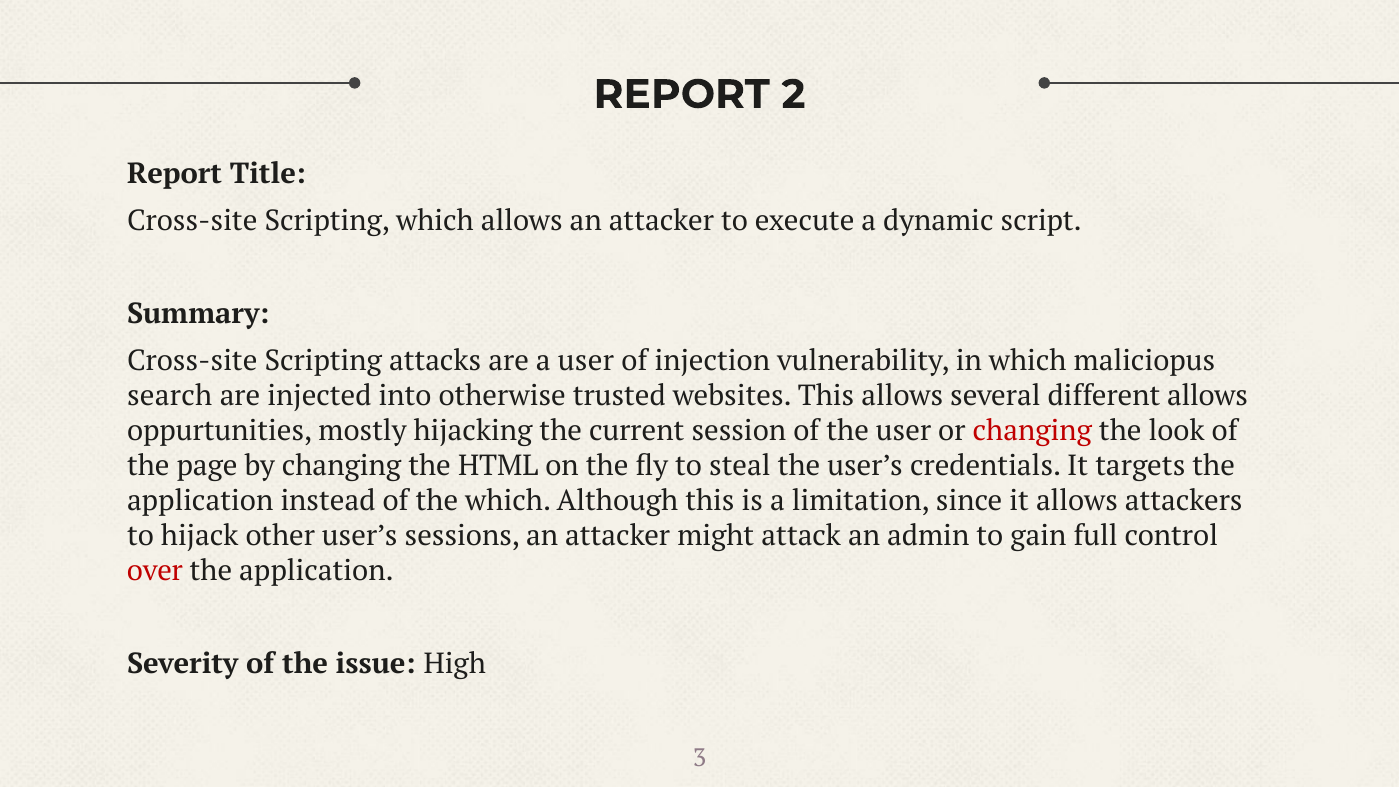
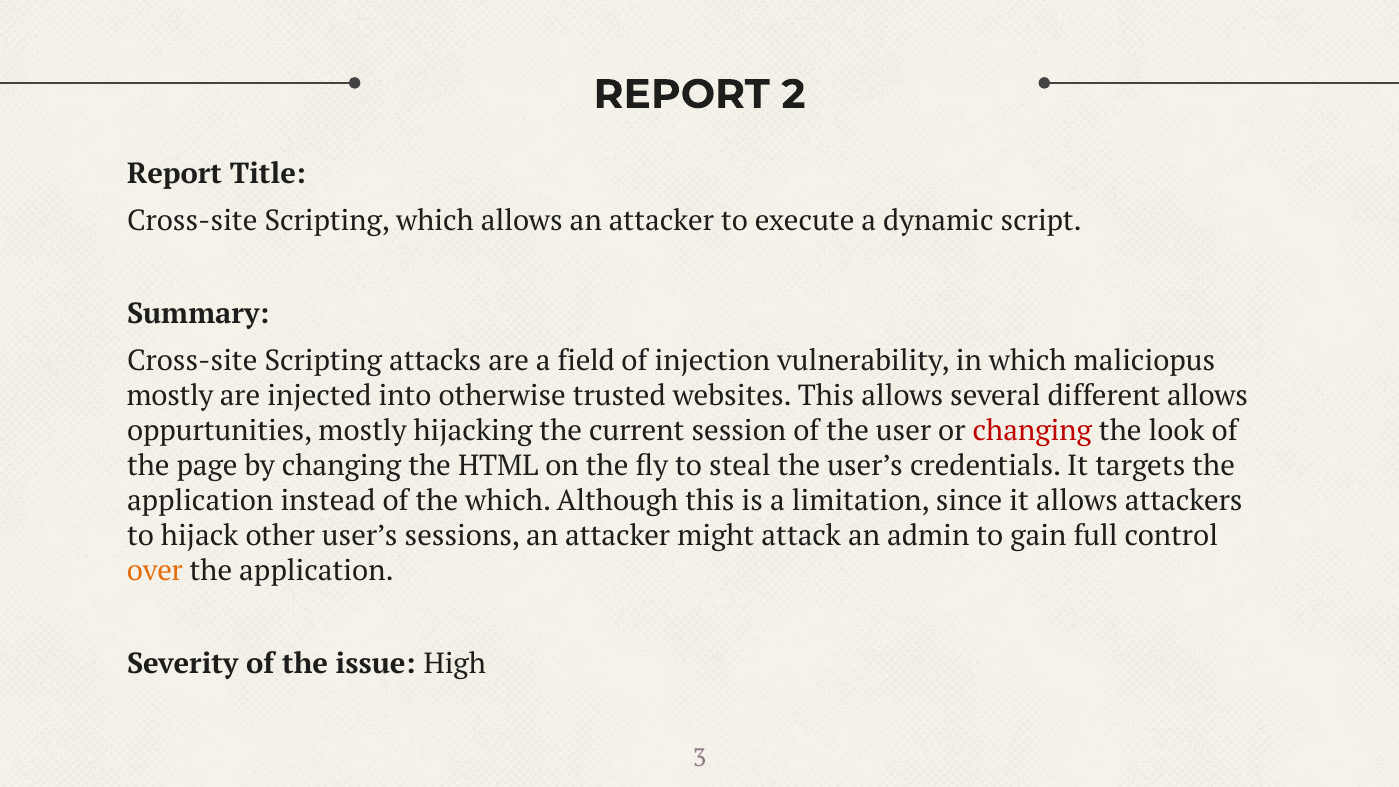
a user: user -> field (586, 361)
search: search -> mostly (170, 396)
over colour: red -> orange (155, 570)
